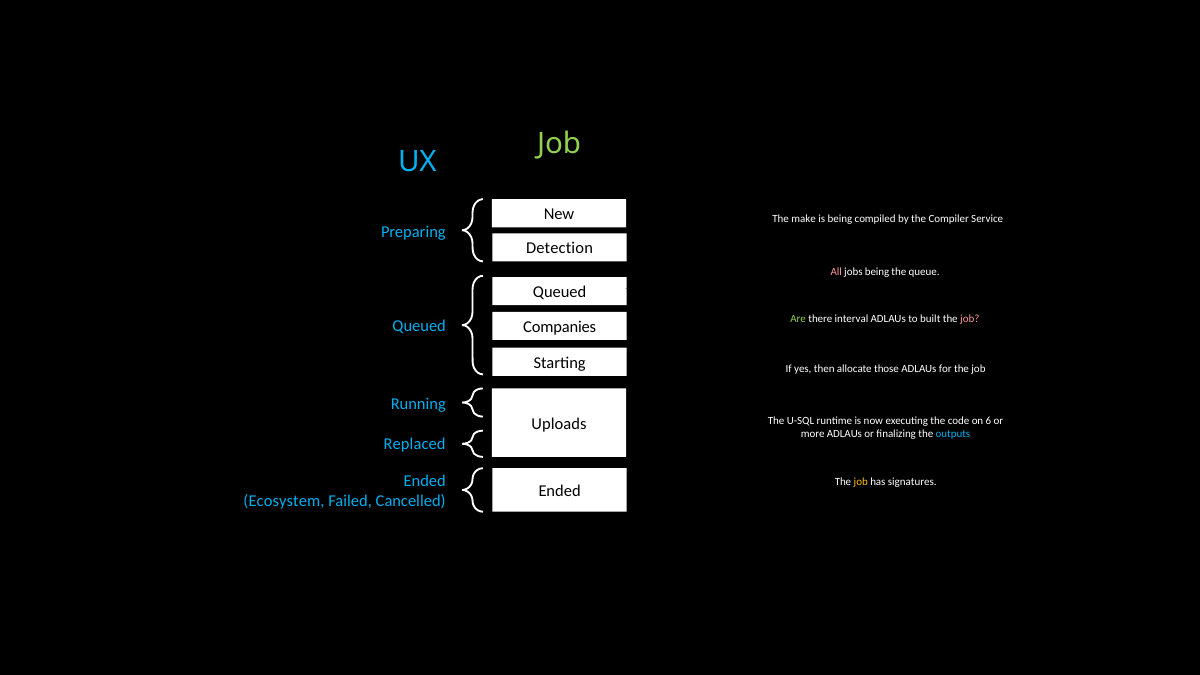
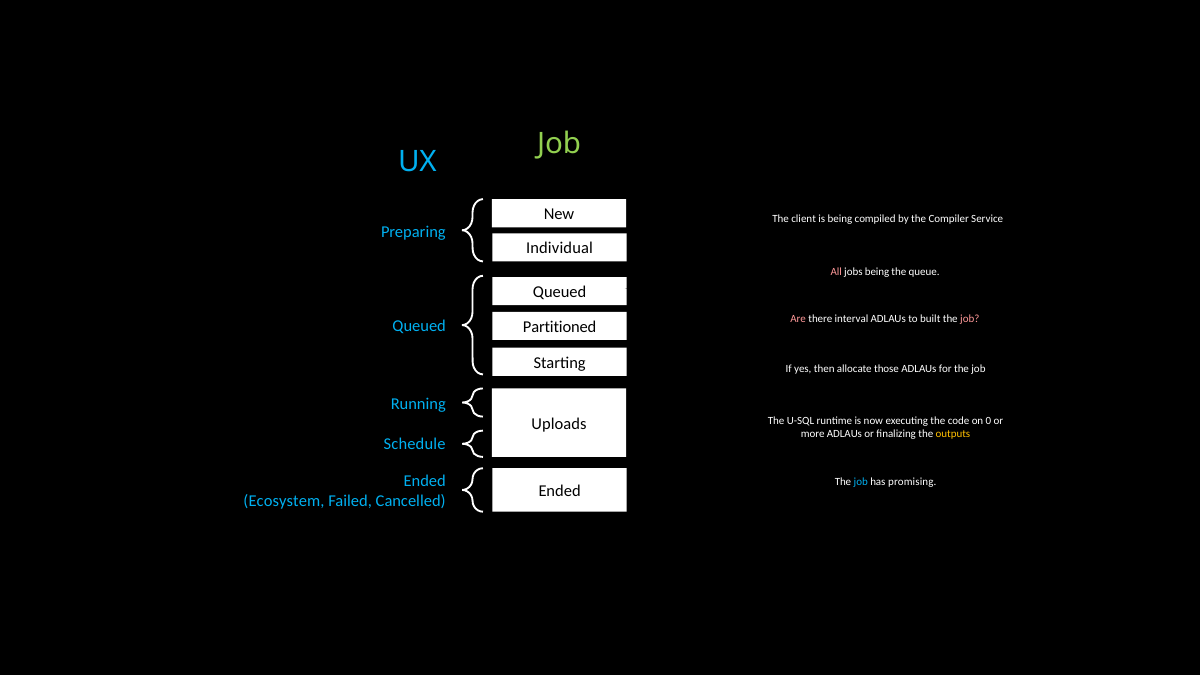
make: make -> client (804, 219)
Detection: Detection -> Individual (559, 248)
Are colour: light green -> pink (798, 319)
Companies: Companies -> Partitioned (560, 327)
6: 6 -> 0 (988, 421)
outputs colour: light blue -> yellow (953, 434)
Replaced: Replaced -> Schedule (415, 444)
job colour: yellow -> light blue (861, 481)
signatures: signatures -> promising (912, 481)
